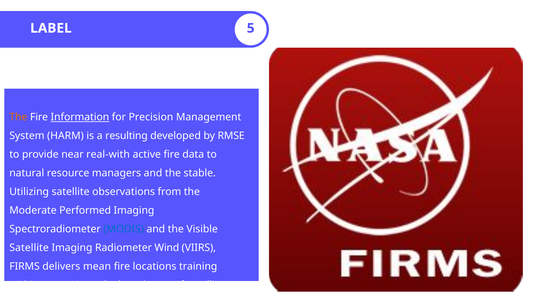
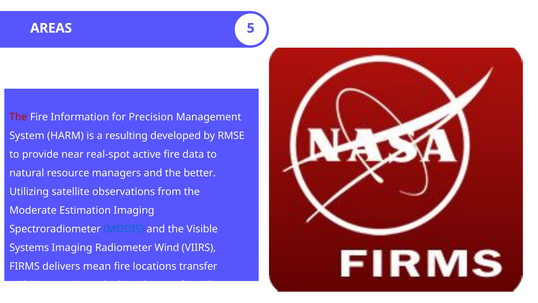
LABEL: LABEL -> AREAS (51, 28)
The colour: orange -> red (18, 117)
Information underline: present -> none (80, 117)
real-with: real-with -> real-spot (108, 154)
stable: stable -> better (200, 173)
Performed: Performed -> Estimation (85, 210)
Satellite: Satellite -> Systems (29, 247)
training: training -> transfer (198, 266)
